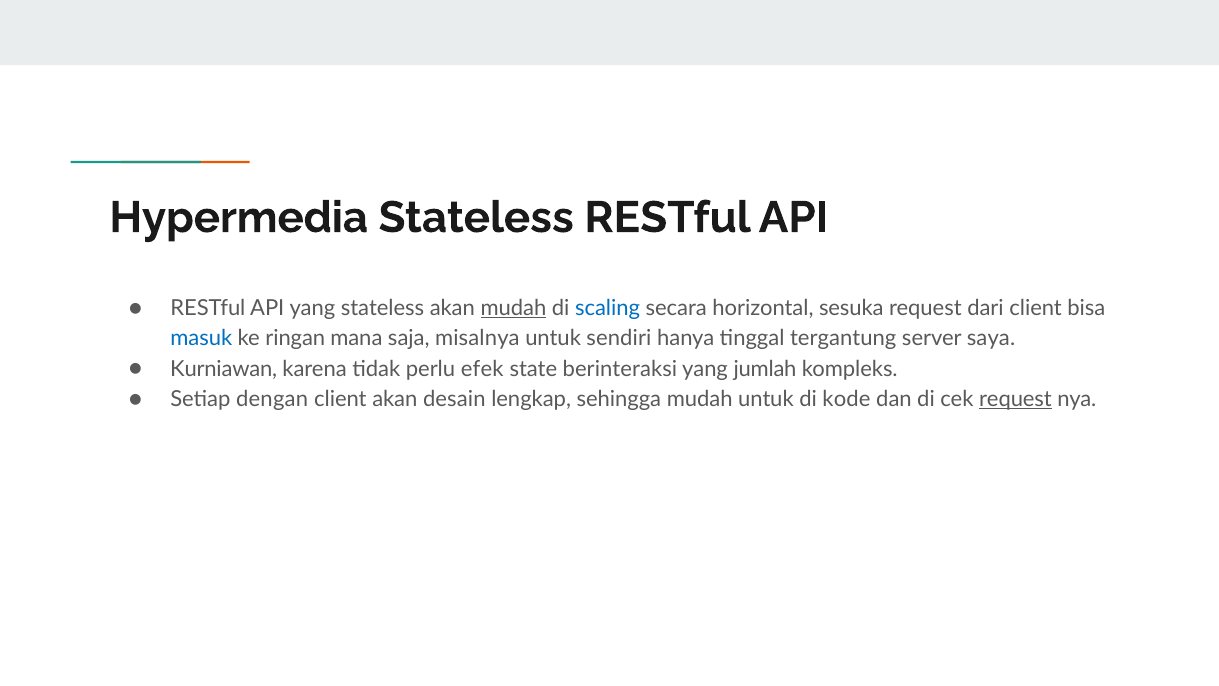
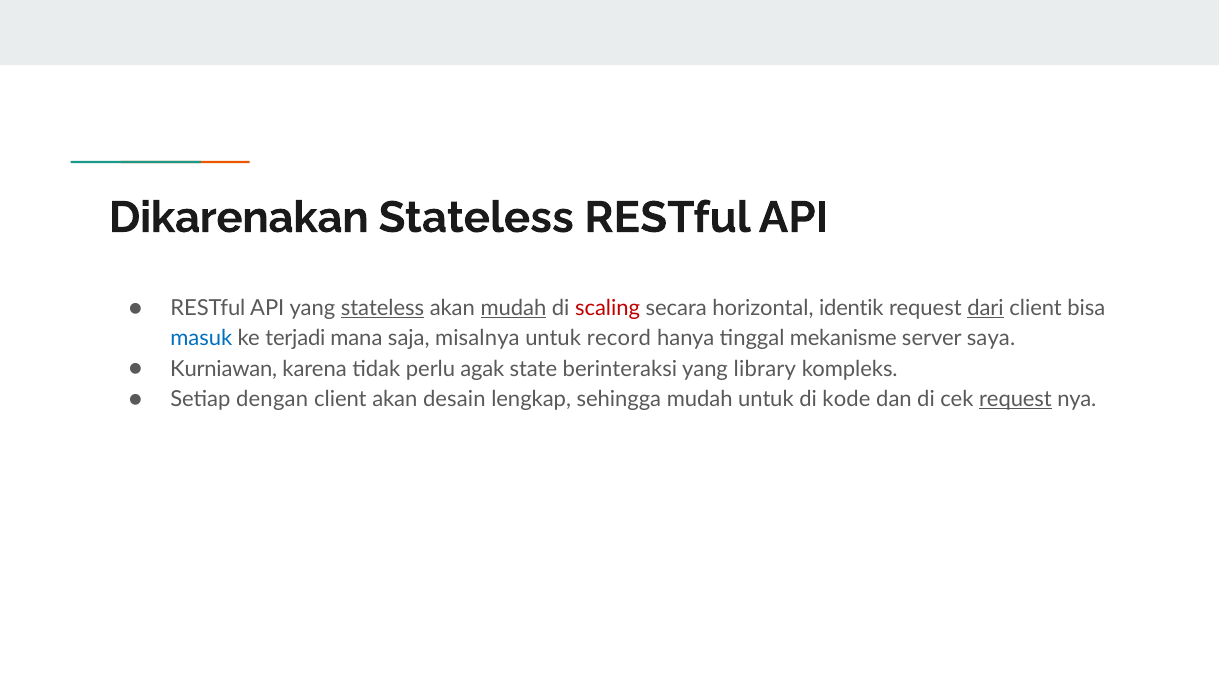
Hypermedia: Hypermedia -> Dikarenakan (239, 217)
stateless underline: none -> present (382, 308)
scaling colour: blue -> red (608, 308)
sesuka: sesuka -> identik (851, 308)
dari underline: none -> present (986, 308)
ringan: ringan -> terjadi (295, 338)
sendiri: sendiri -> record (619, 338)
tergantung: tergantung -> mekanisme (843, 338)
efek: efek -> agak (482, 369)
jumlah: jumlah -> library (765, 369)
